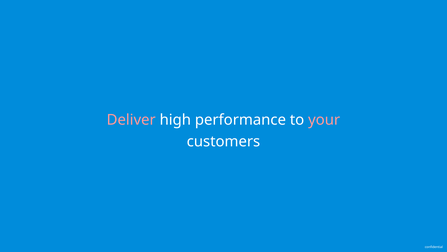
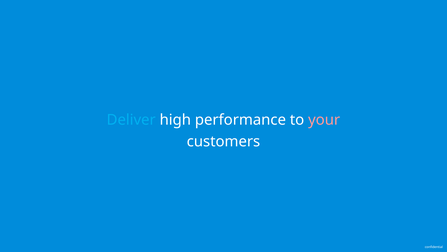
Deliver colour: pink -> light blue (131, 120)
